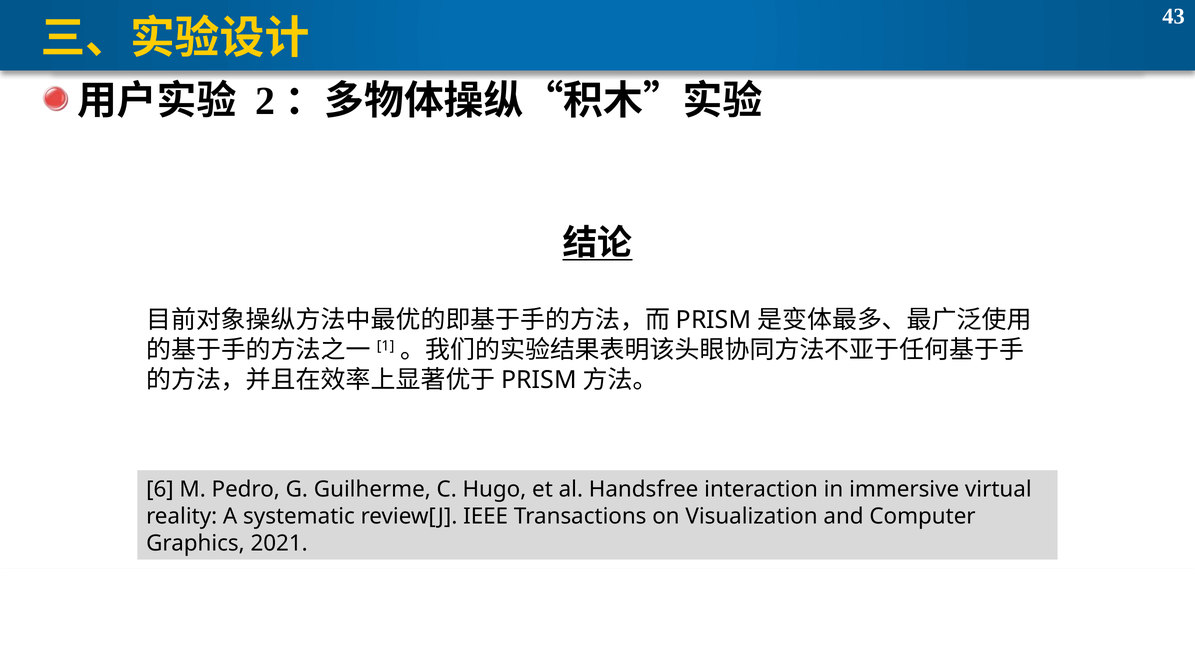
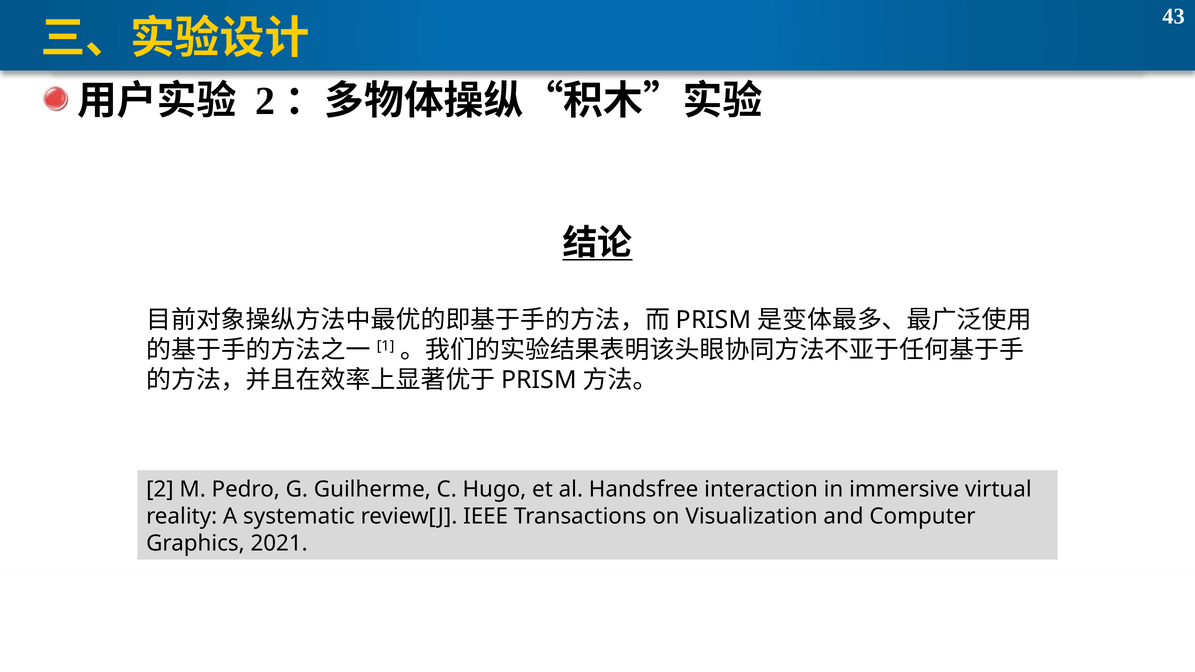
6: 6 -> 2 (160, 490)
